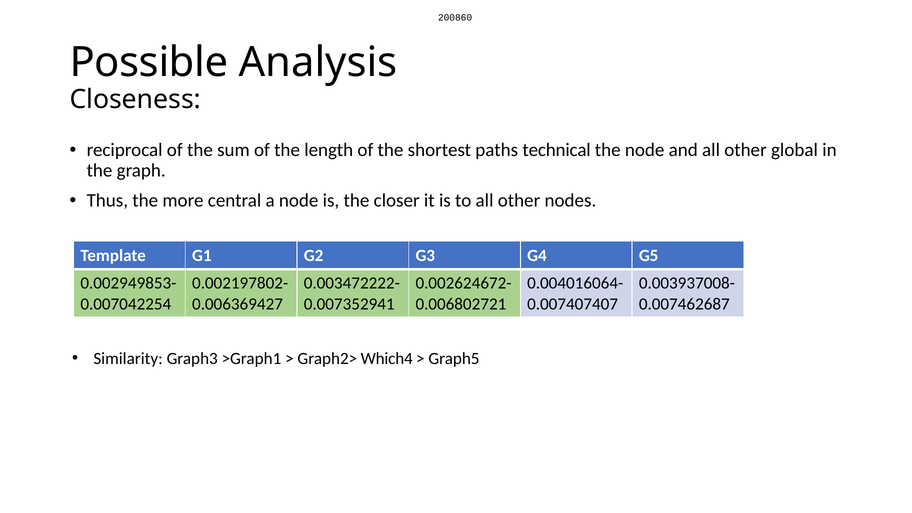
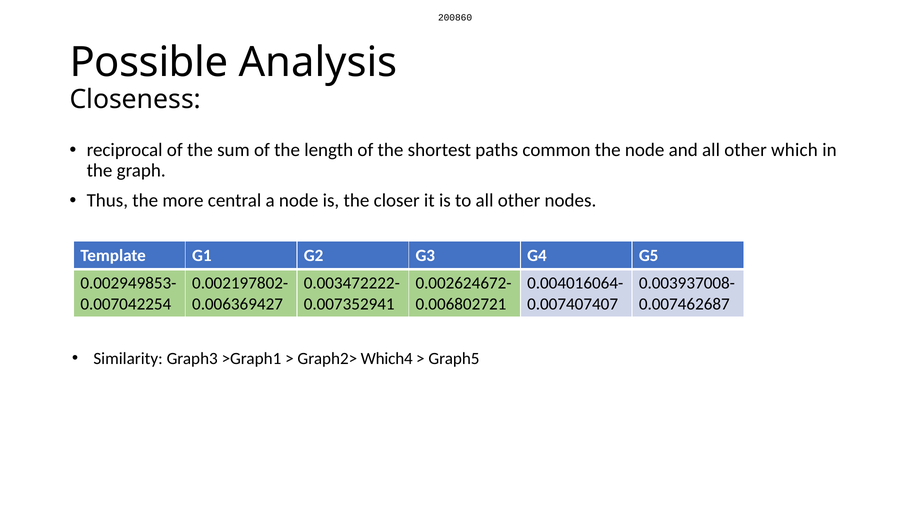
technical: technical -> common (557, 150)
global: global -> which (794, 150)
